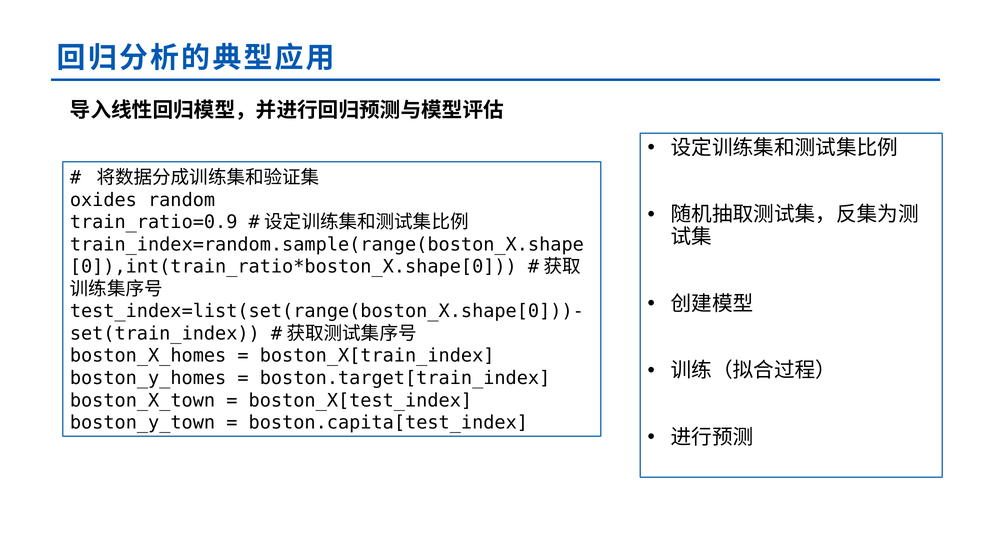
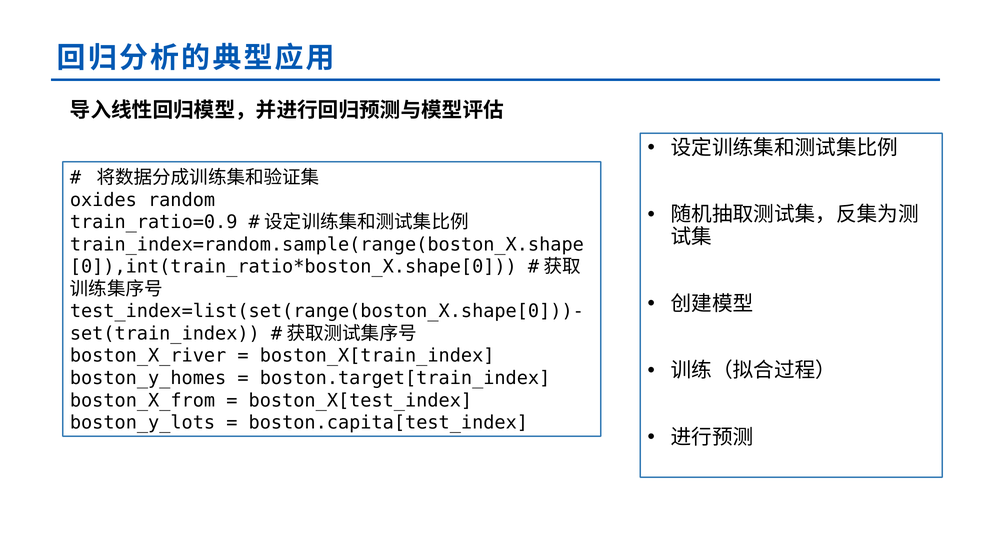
boston_X_homes: boston_X_homes -> boston_X_river (148, 356)
boston_X_town: boston_X_town -> boston_X_from (143, 401)
boston_y_town: boston_y_town -> boston_y_lots (143, 423)
